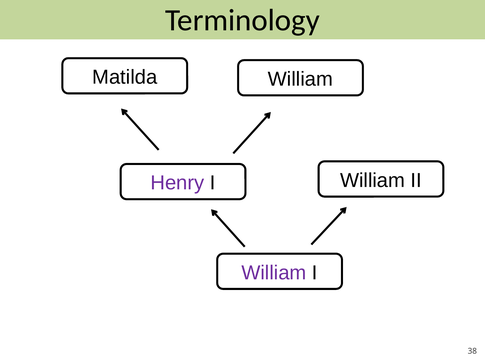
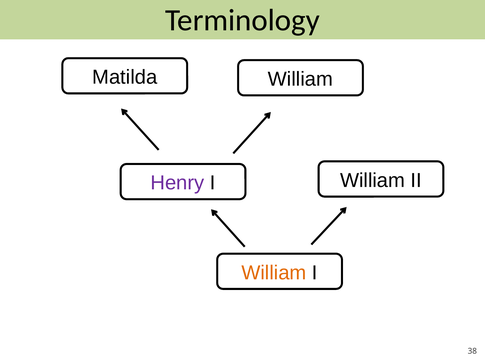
William colour: purple -> orange (274, 273)
